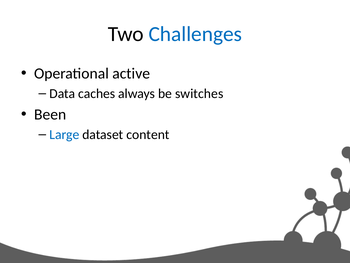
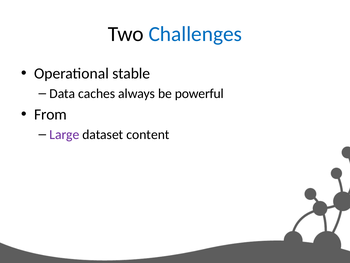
active: active -> stable (131, 73)
switches: switches -> powerful (199, 94)
Been: Been -> From (50, 114)
Large colour: blue -> purple (64, 134)
